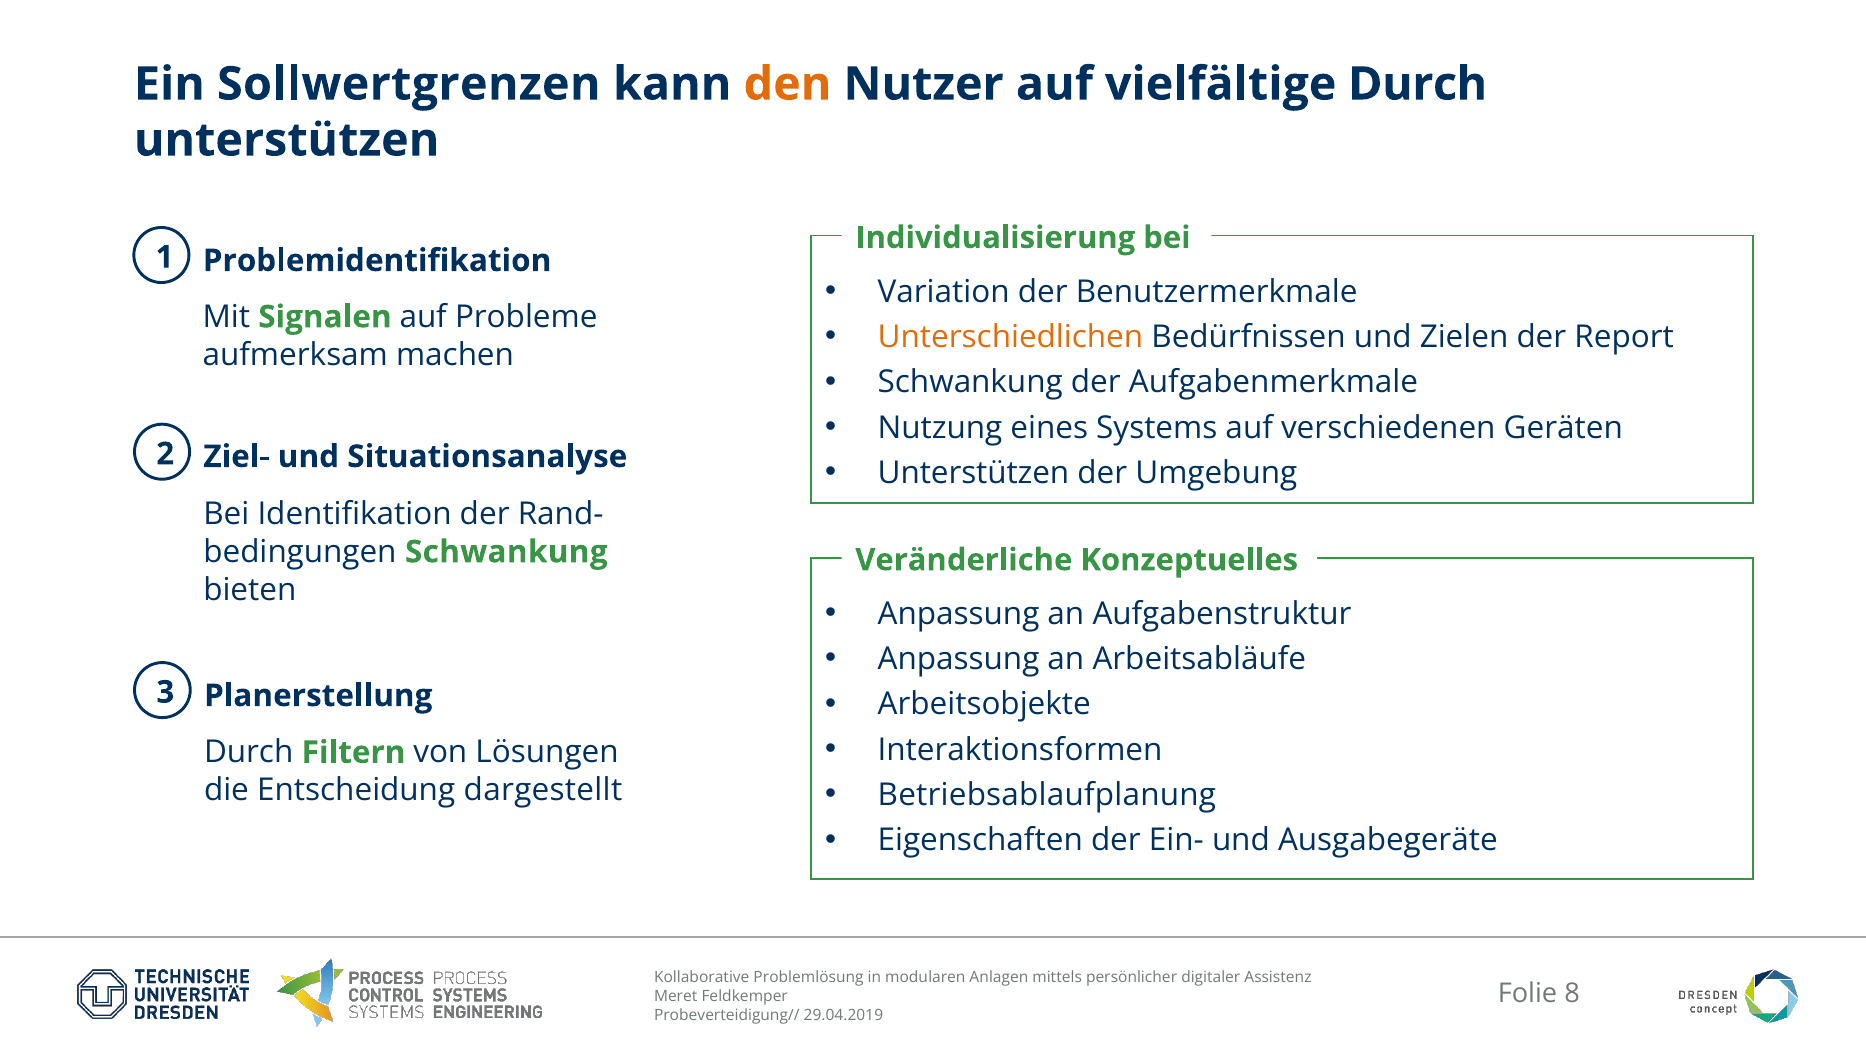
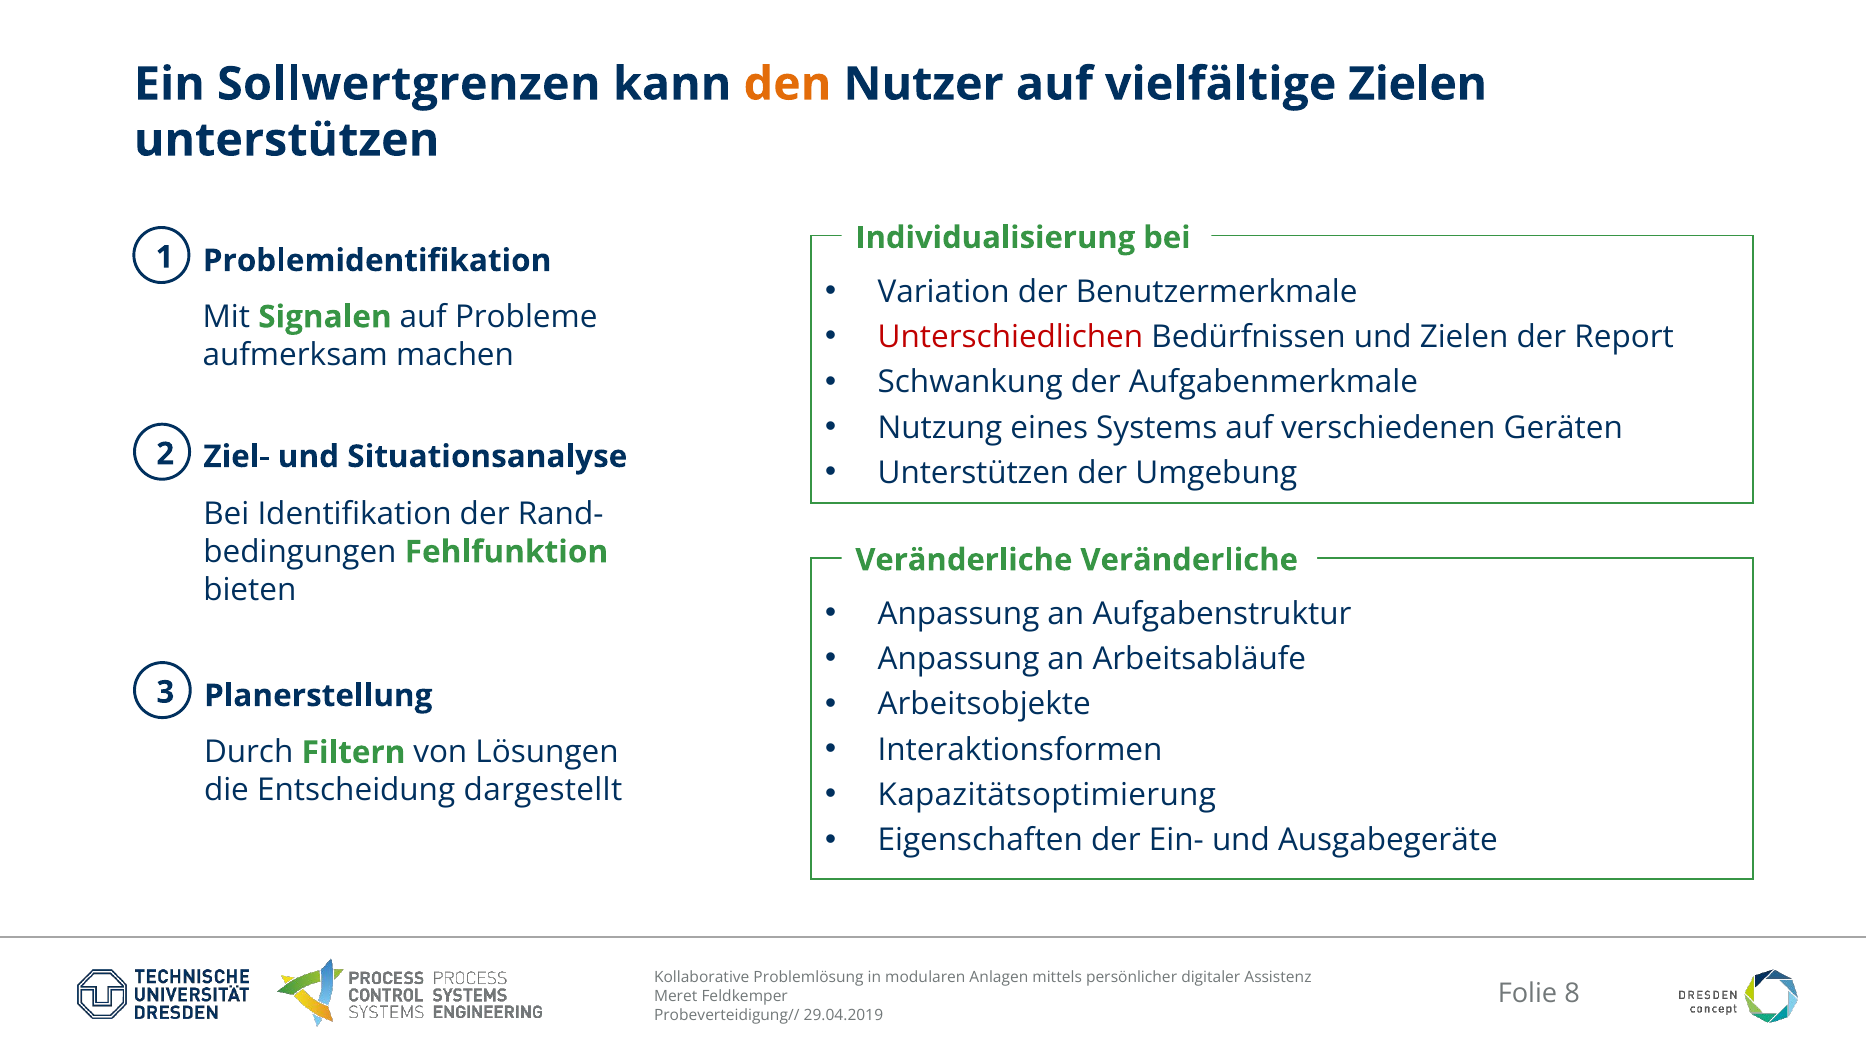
vielfältige Durch: Durch -> Zielen (1418, 84)
Unterschiedlichen colour: orange -> red (1010, 337)
Schwankung: Schwankung -> Fehlfunktion (506, 552)
Veränderliche Konzeptuelles: Konzeptuelles -> Veränderliche (1189, 560)
Betriebsablaufplanung: Betriebsablaufplanung -> Kapazitätsoptimierung (1047, 796)
